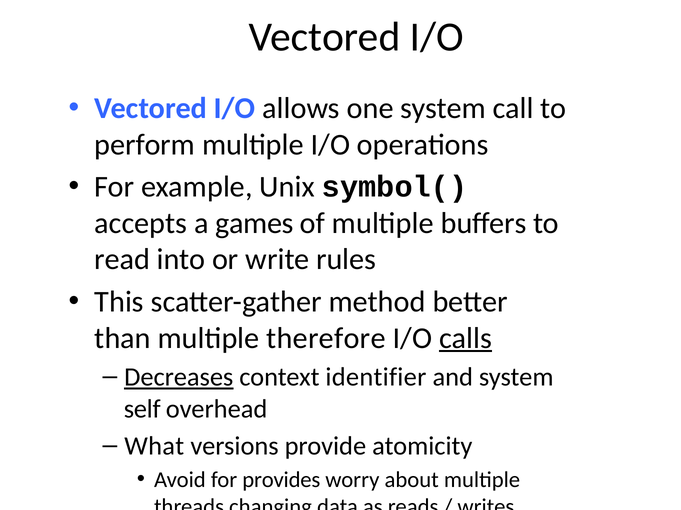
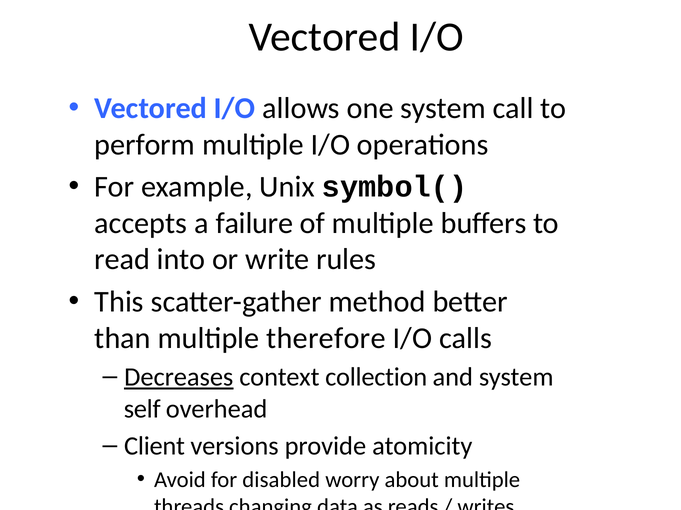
games: games -> failure (254, 224)
calls underline: present -> none (465, 339)
identifier: identifier -> collection (376, 378)
What: What -> Client (155, 447)
provides: provides -> disabled (281, 480)
